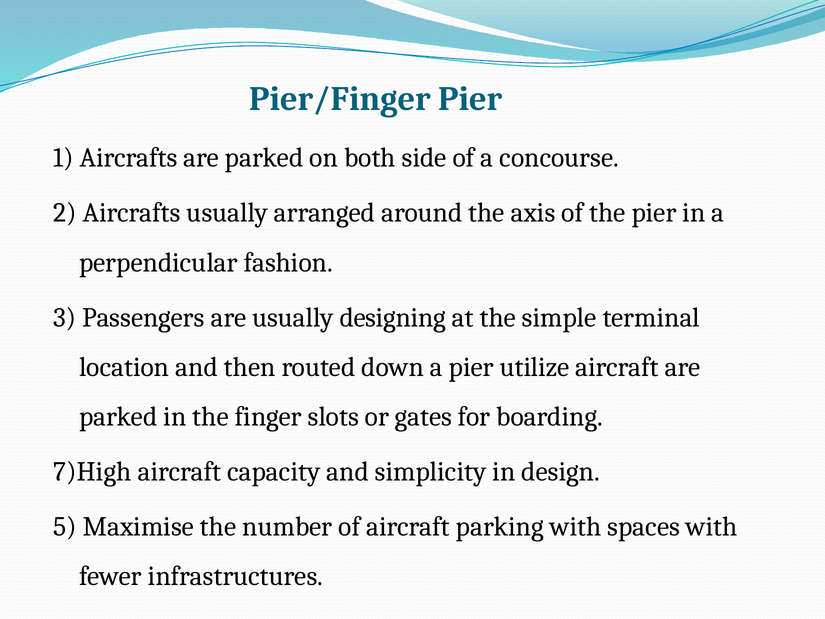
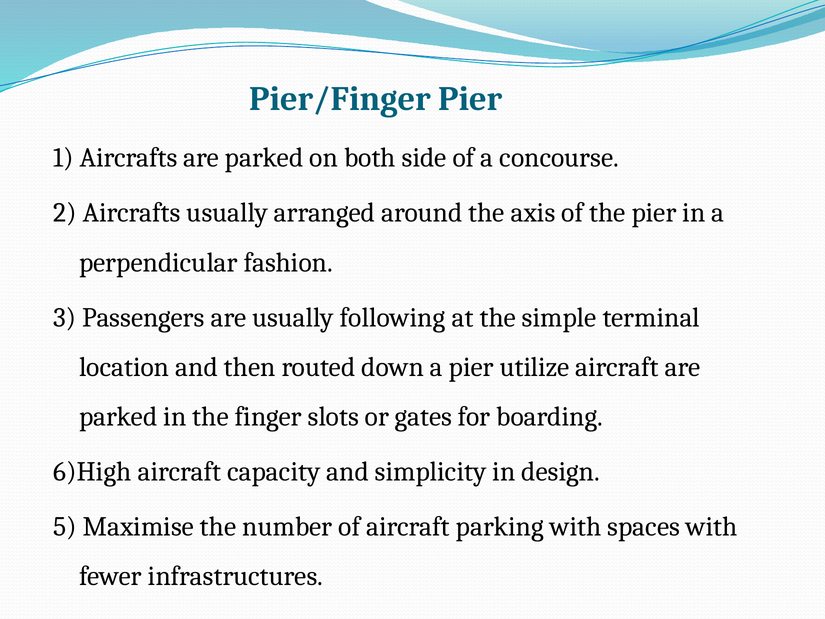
designing: designing -> following (393, 317)
7)High: 7)High -> 6)High (92, 471)
